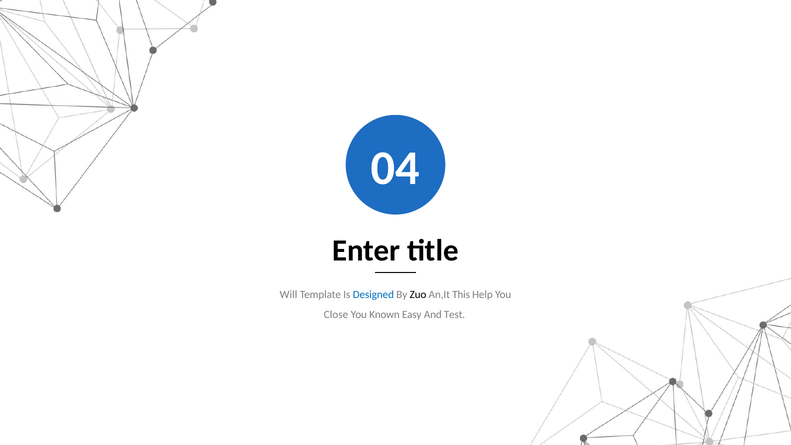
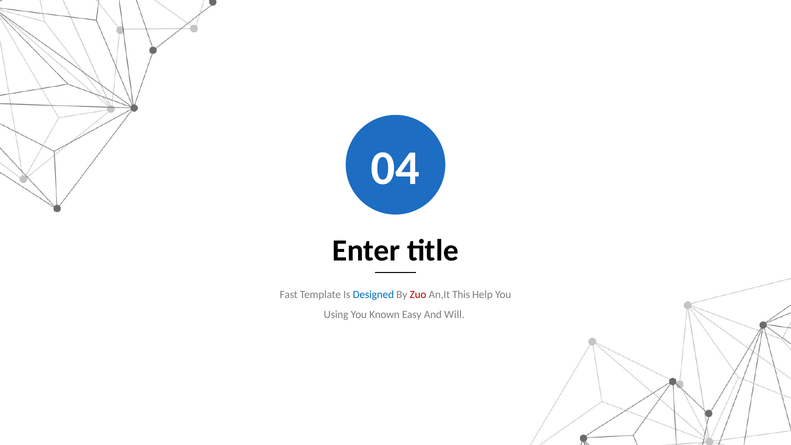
Will: Will -> Fast (289, 295)
Zuo colour: black -> red (418, 295)
Close: Close -> Using (336, 314)
Test: Test -> Will (454, 314)
